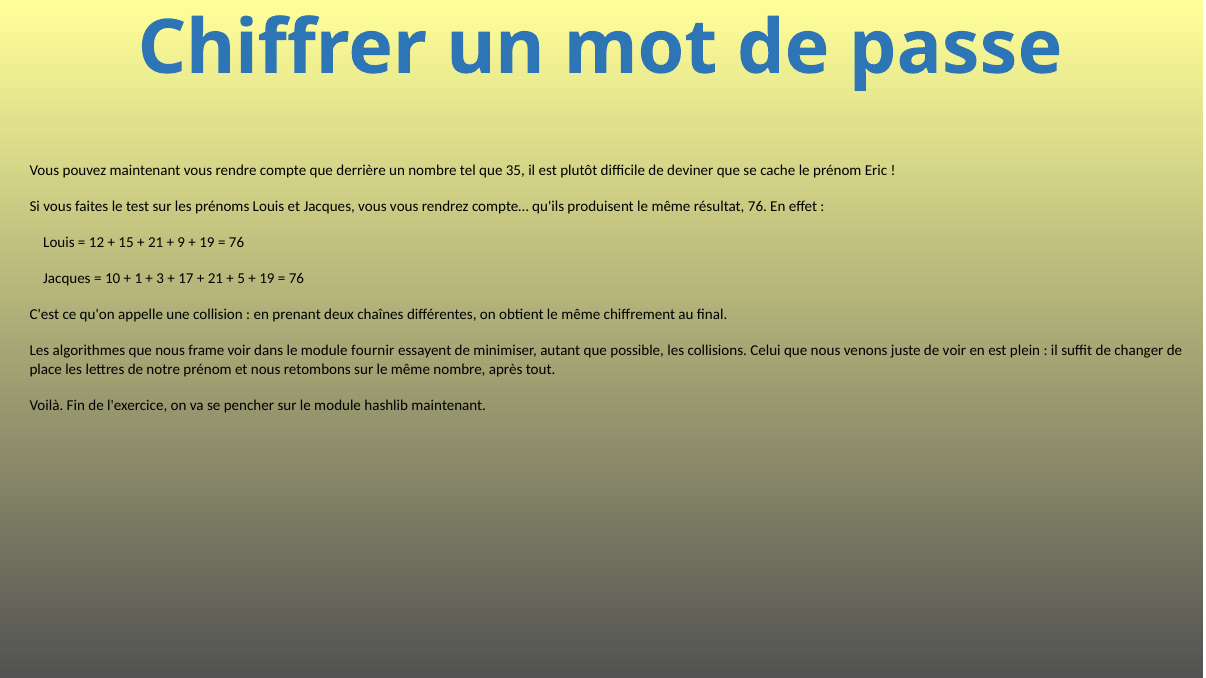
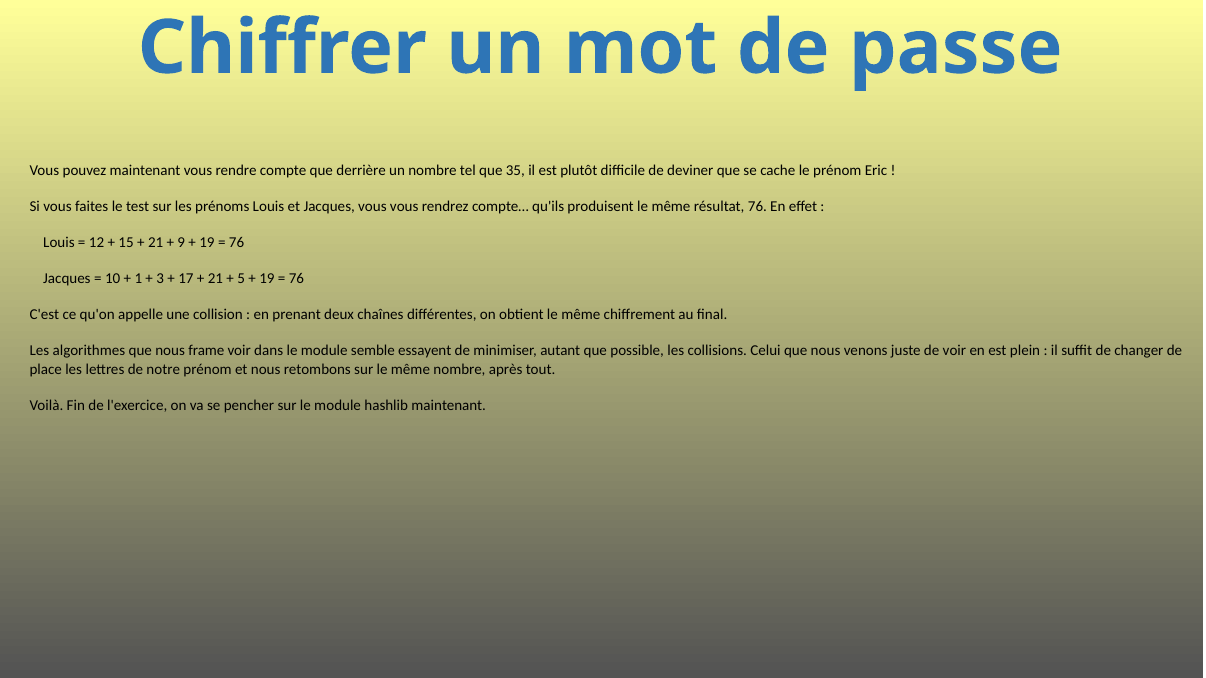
fournir: fournir -> semble (373, 351)
